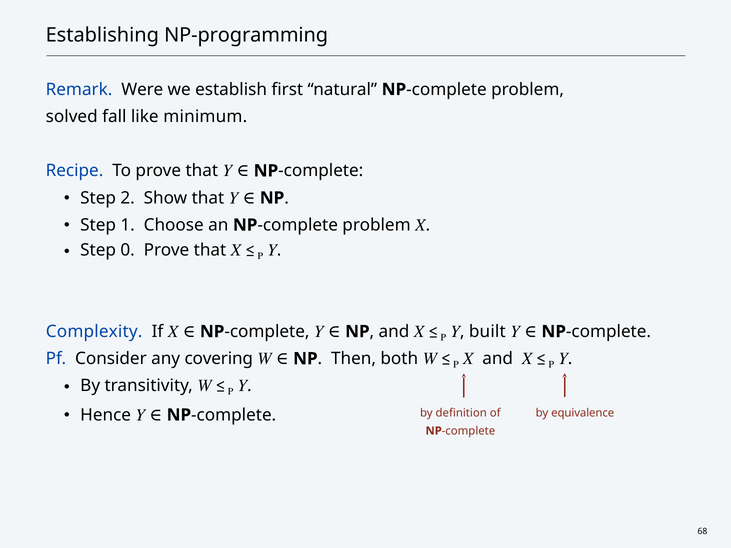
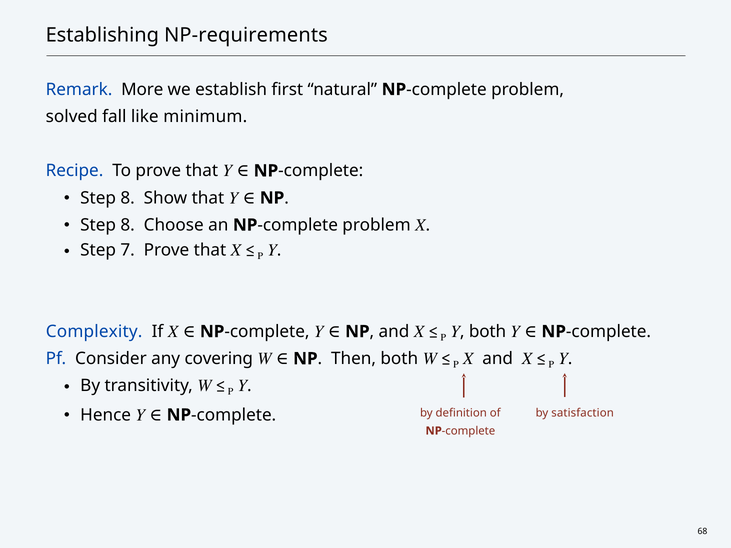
NP-programming: NP-programming -> NP-requirements (246, 35)
Were: Were -> More (142, 89)
2: 2 -> 8 (128, 198)
1: 1 -> 8 (128, 225)
0: 0 -> 7 (128, 250)
built: built -> both (487, 332)
equivalence: equivalence -> satisfaction (583, 413)
